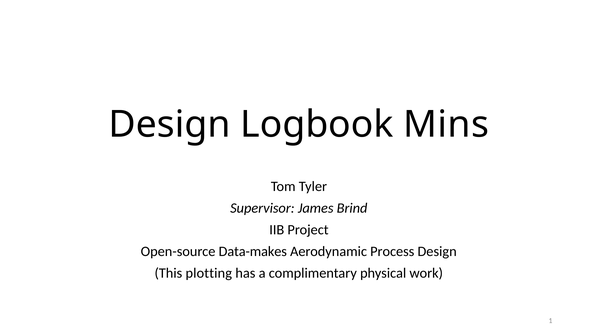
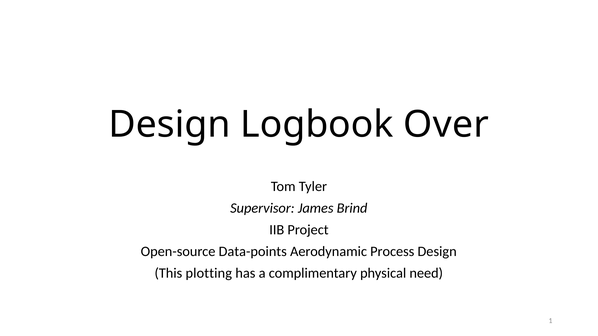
Mins: Mins -> Over (446, 125)
Data-makes: Data-makes -> Data-points (253, 252)
work: work -> need (426, 273)
